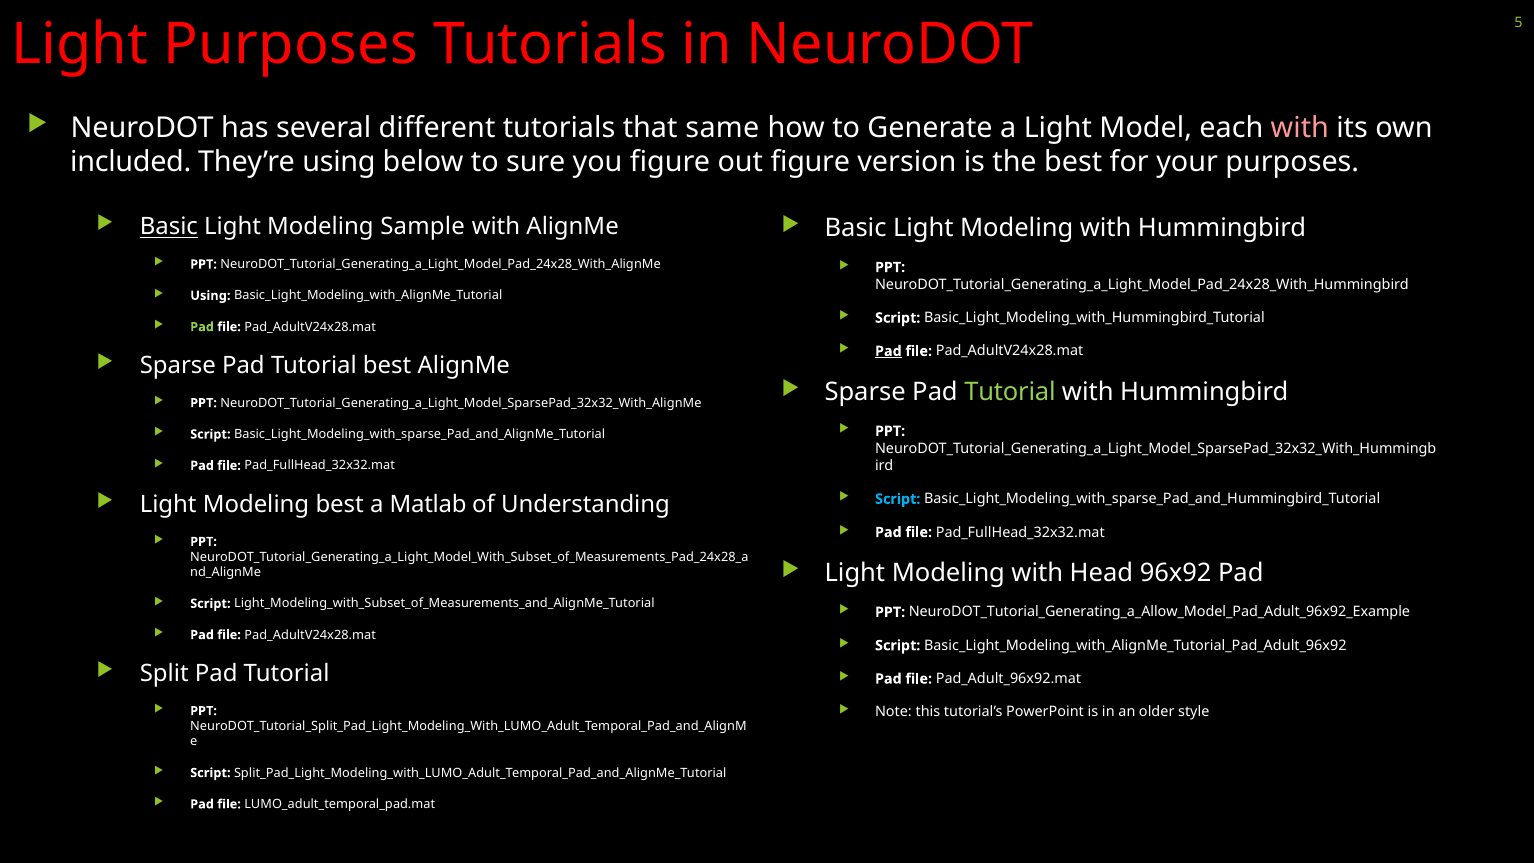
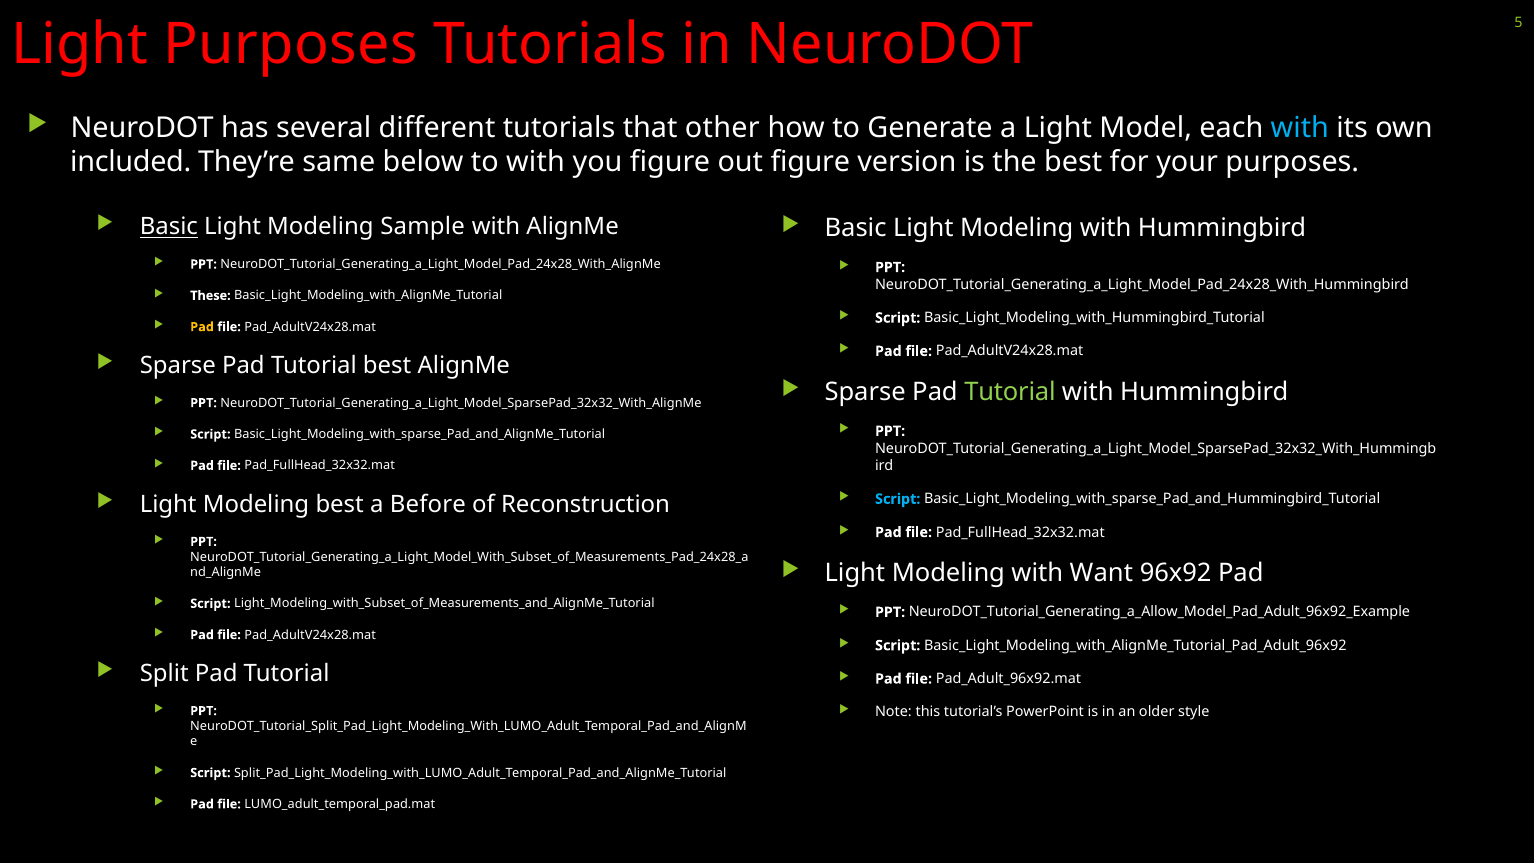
same: same -> other (722, 128)
with colour: pink -> light blue (1300, 128)
They’re using: using -> same (339, 162)
to sure: sure -> with (536, 162)
Using: Using -> These (210, 296)
Pad colour: light green -> yellow (202, 327)
Pad underline: present -> none (888, 351)
Matlab: Matlab -> Before (428, 504)
Understanding: Understanding -> Reconstruction (585, 504)
Head: Head -> Want (1101, 573)
